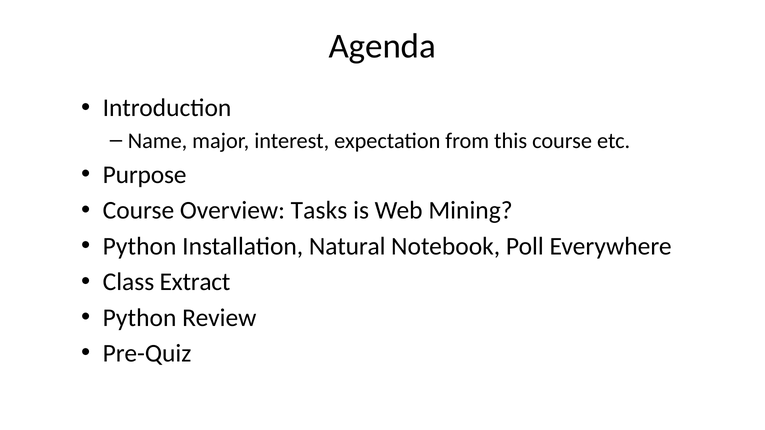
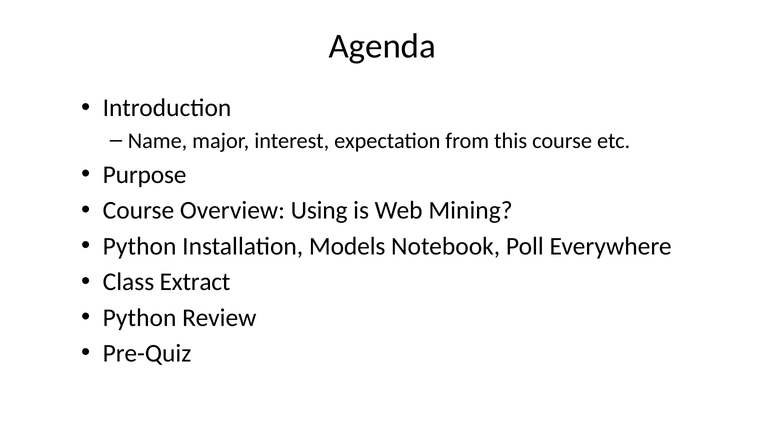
Tasks: Tasks -> Using (319, 211)
Natural: Natural -> Models (347, 246)
